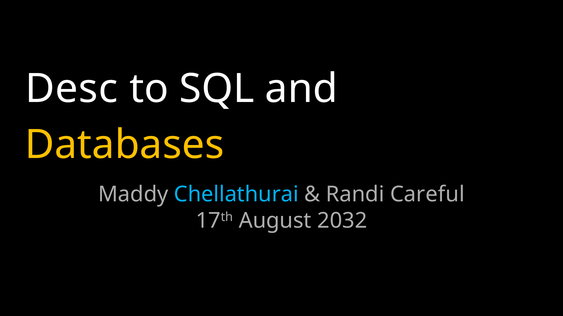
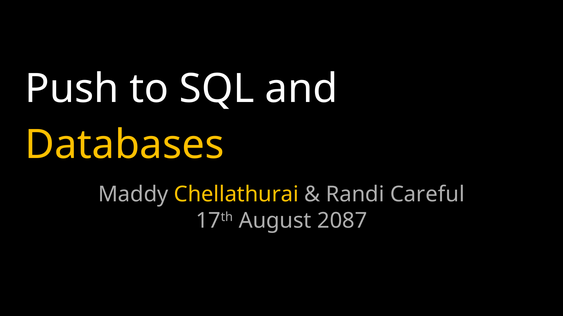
Desc: Desc -> Push (72, 89)
Chellathurai colour: light blue -> yellow (236, 195)
2032: 2032 -> 2087 (342, 221)
